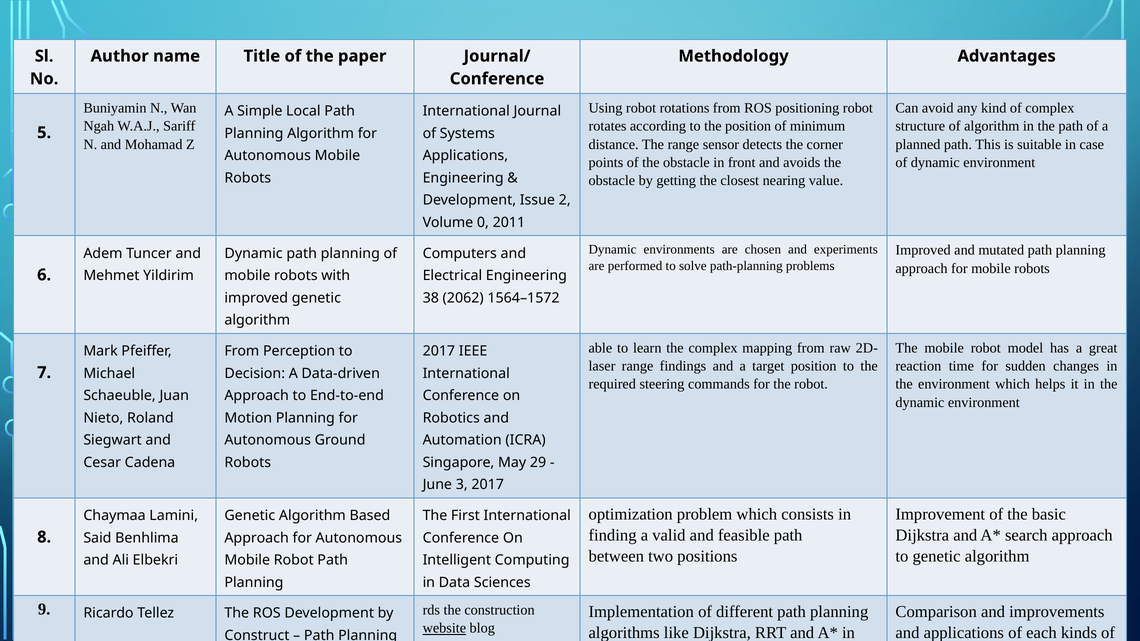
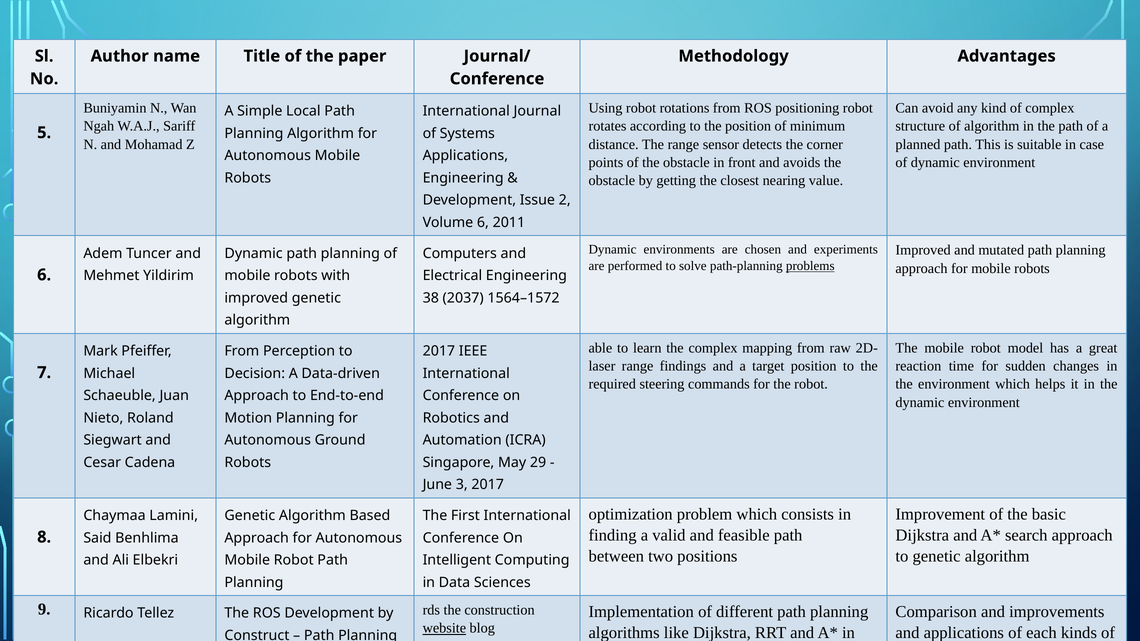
Volume 0: 0 -> 6 (483, 223)
problems underline: none -> present (810, 266)
2062: 2062 -> 2037 (463, 298)
